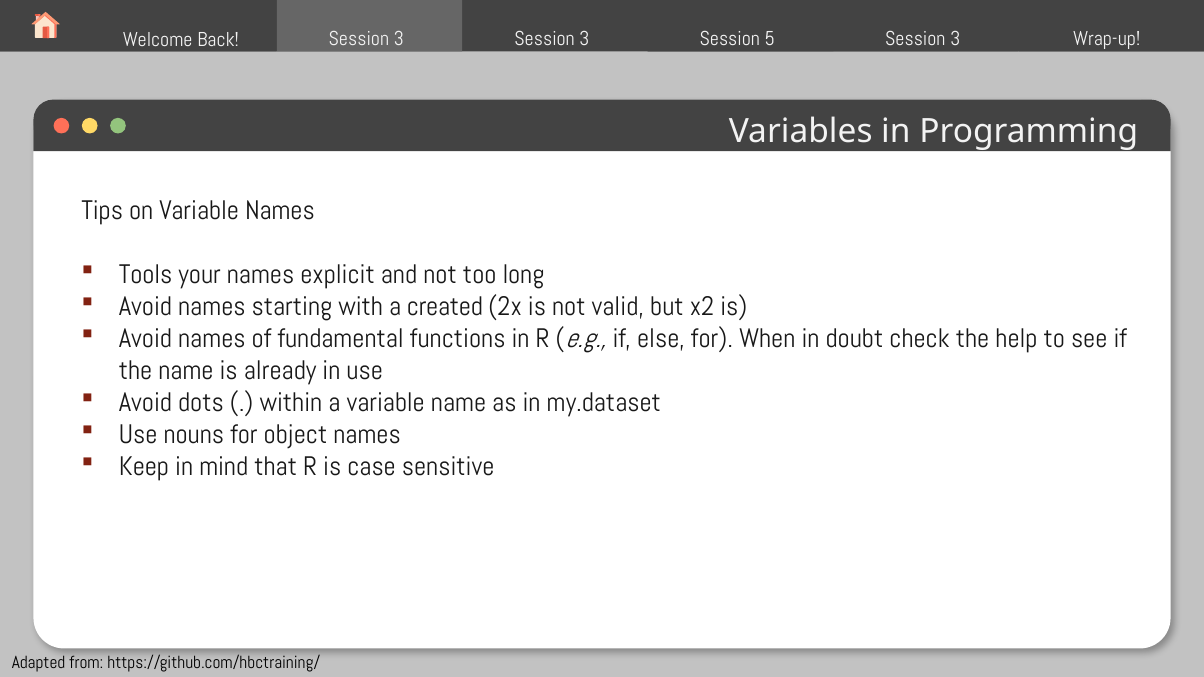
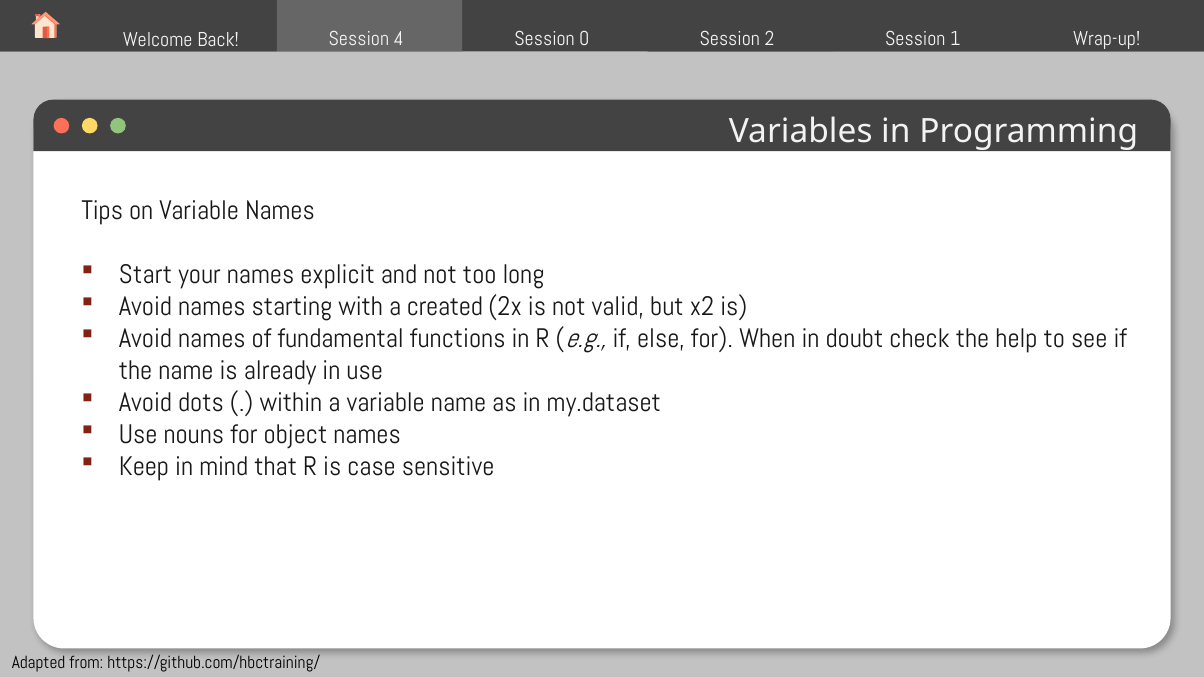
3: 3 -> 4 (399, 39)
Back Session 3: 3 -> 0 (584, 38)
5: 5 -> 2 (770, 38)
3: 3 -> 1 (955, 38)
Tools: Tools -> Start (146, 275)
